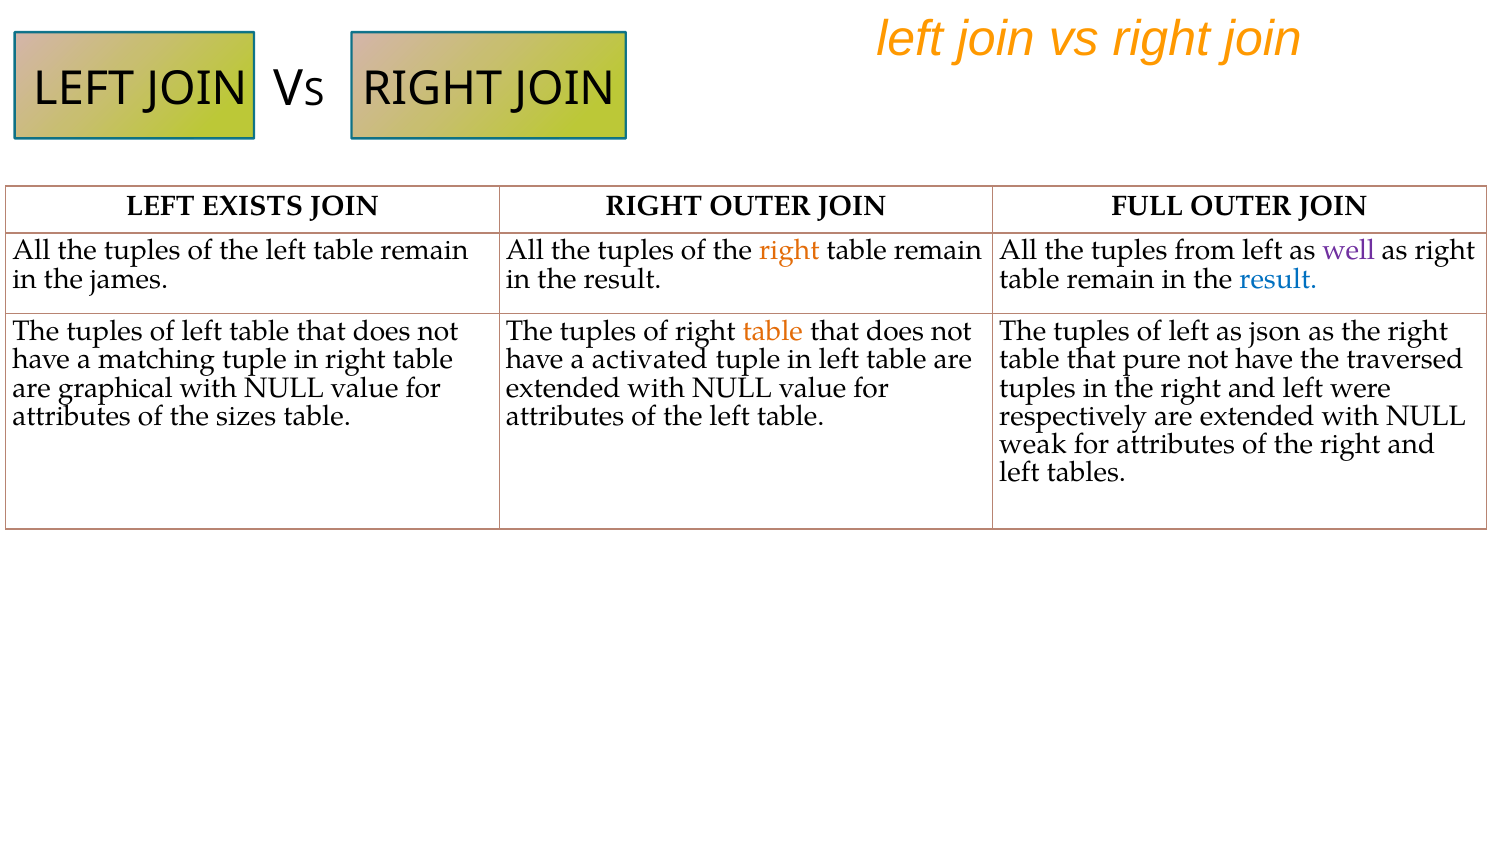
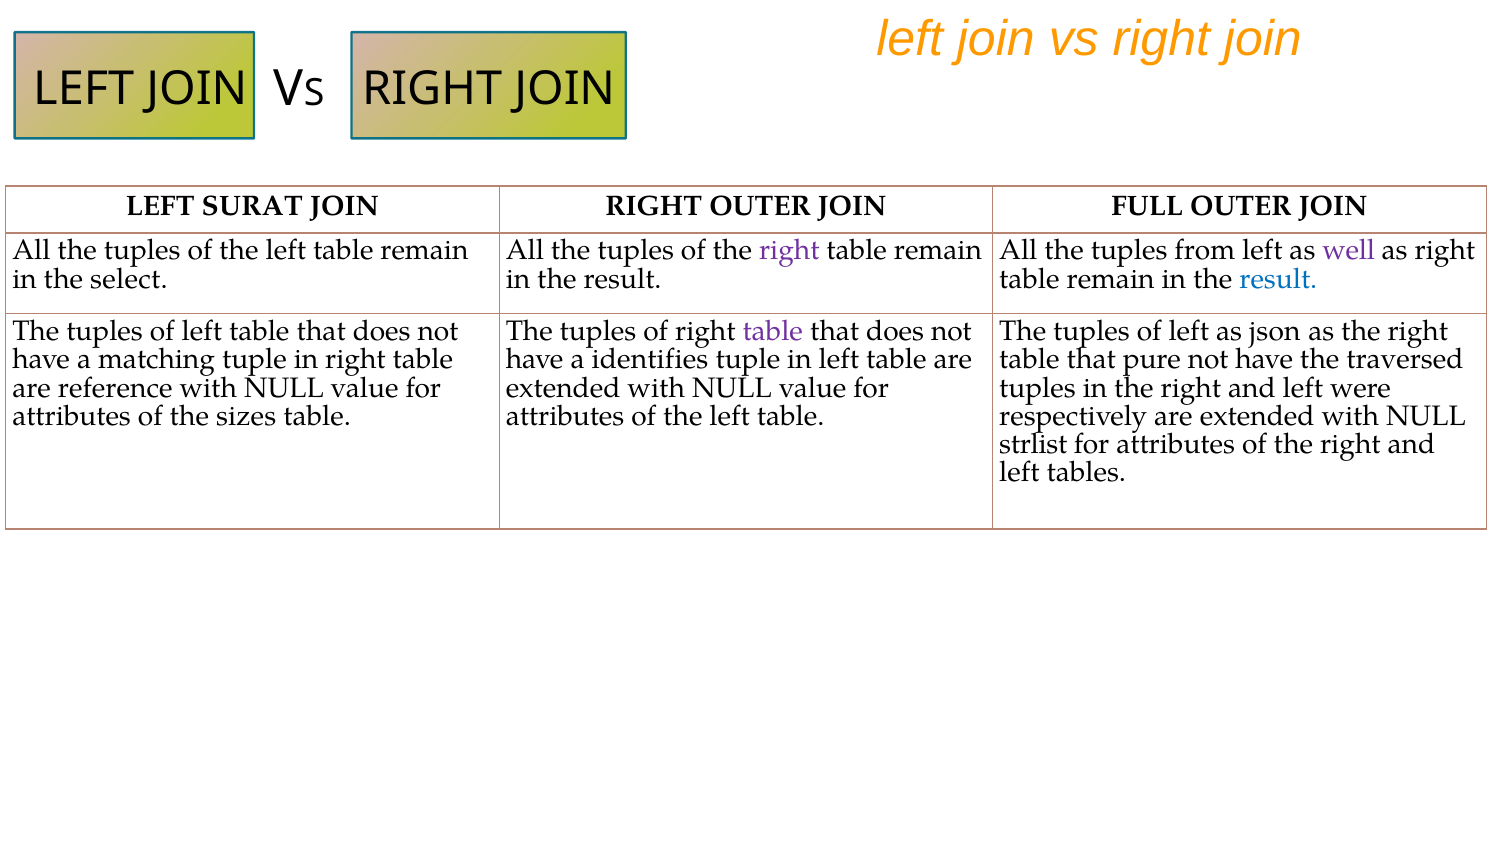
EXISTS: EXISTS -> SURAT (252, 207)
right colour: orange -> purple (789, 251)
james: james -> select (129, 279)
table colour: orange -> purple (773, 331)
activated: activated -> identifies (650, 360)
graphical: graphical -> reference (115, 388)
weak: weak -> strlist (1033, 445)
